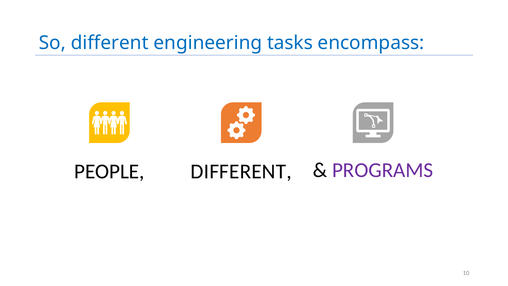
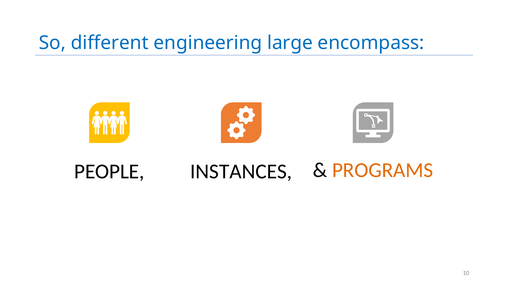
tasks: tasks -> large (290, 43)
PEOPLE DIFFERENT: DIFFERENT -> INSTANCES (241, 171)
PROGRAMS colour: purple -> orange (383, 170)
